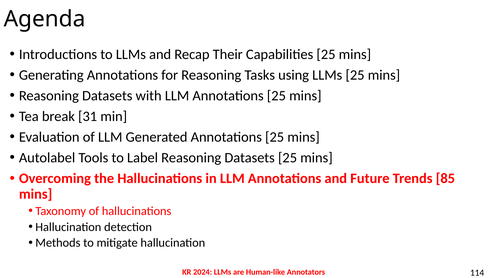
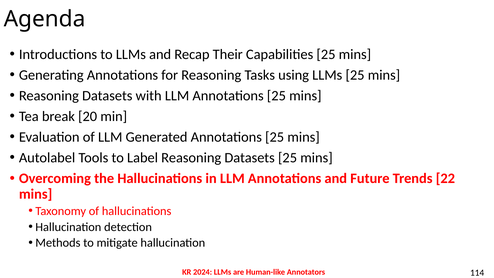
31: 31 -> 20 (88, 116)
85: 85 -> 22 (445, 178)
